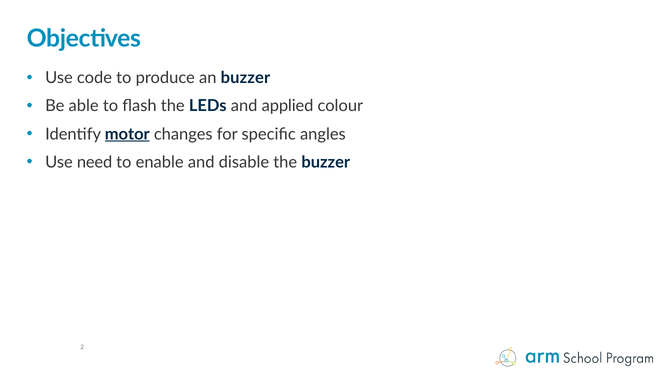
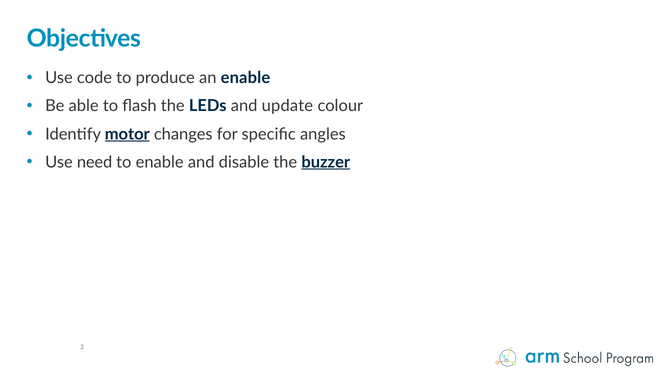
an buzzer: buzzer -> enable (245, 78)
applied: applied -> update (287, 106)
buzzer underline: none -> present (326, 162)
